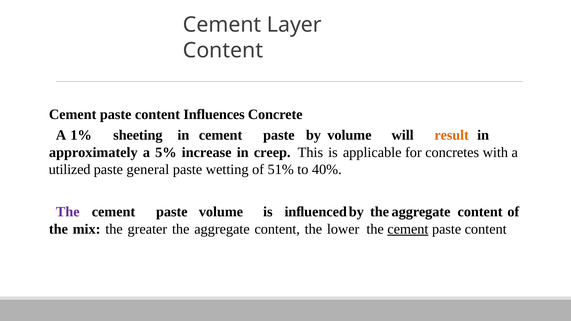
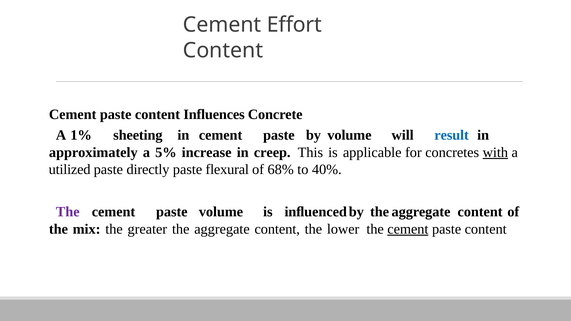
Layer: Layer -> Effort (294, 25)
result colour: orange -> blue (452, 135)
with underline: none -> present (495, 152)
general: general -> directly (148, 170)
wetting: wetting -> flexural (227, 170)
51%: 51% -> 68% (281, 170)
